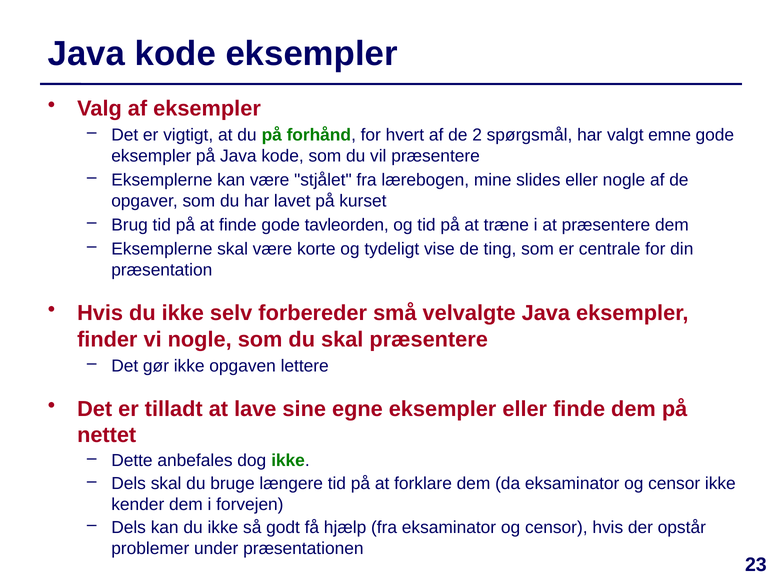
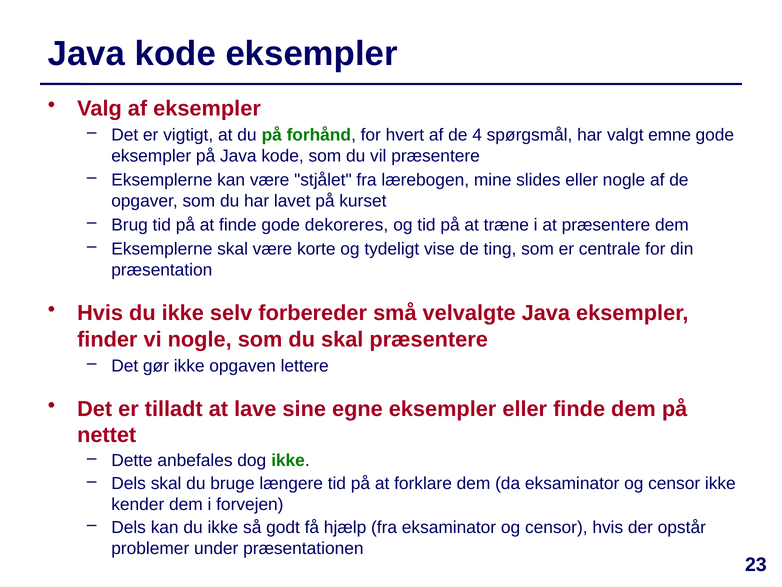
2: 2 -> 4 (477, 135)
tavleorden: tavleorden -> dekoreres (347, 225)
